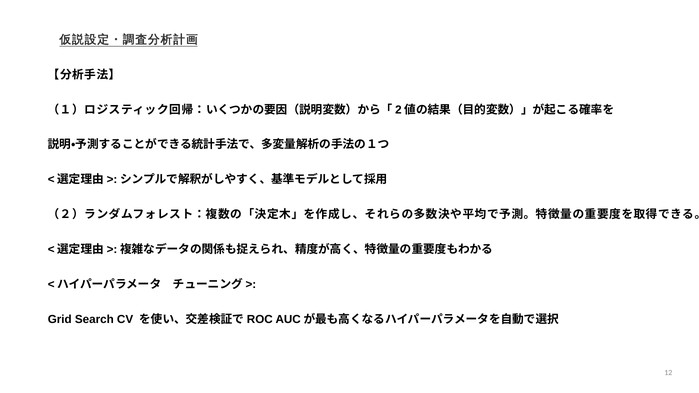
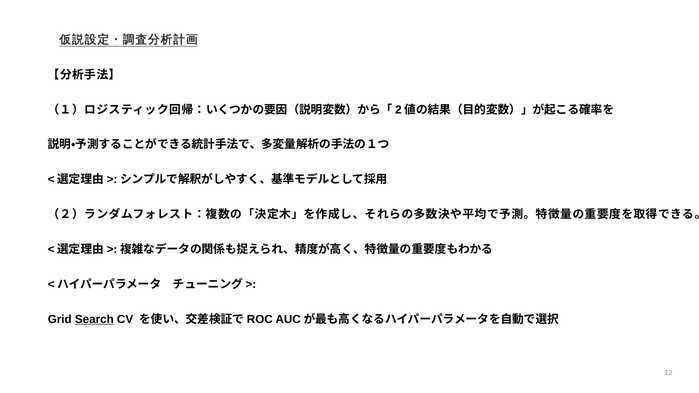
Search underline: none -> present (94, 319)
